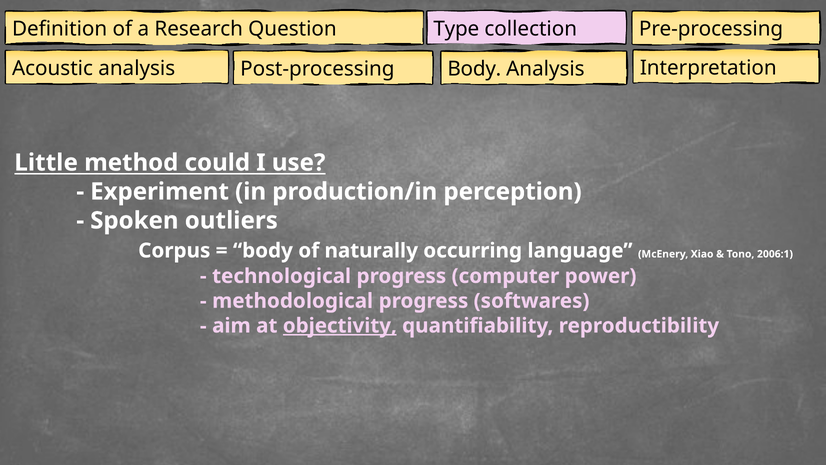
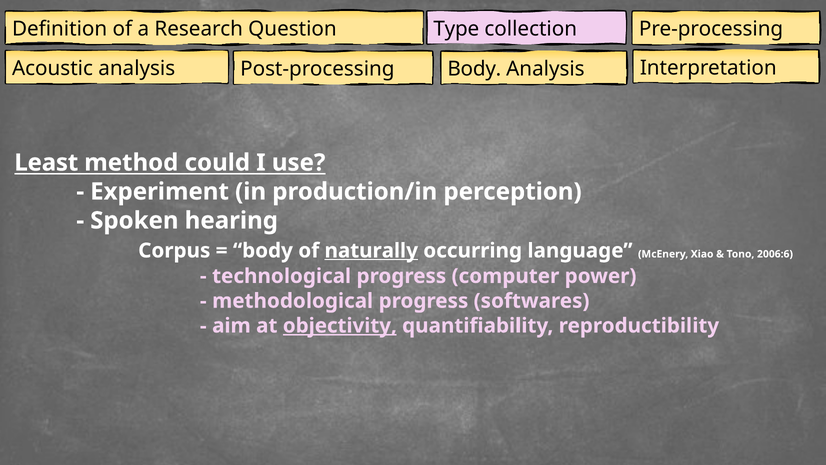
Little: Little -> Least (46, 163)
outliers: outliers -> hearing (231, 220)
naturally underline: none -> present (371, 250)
2006:1: 2006:1 -> 2006:6 (775, 254)
